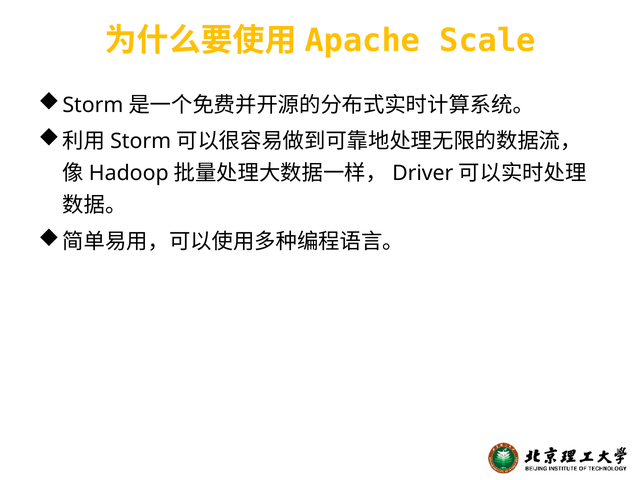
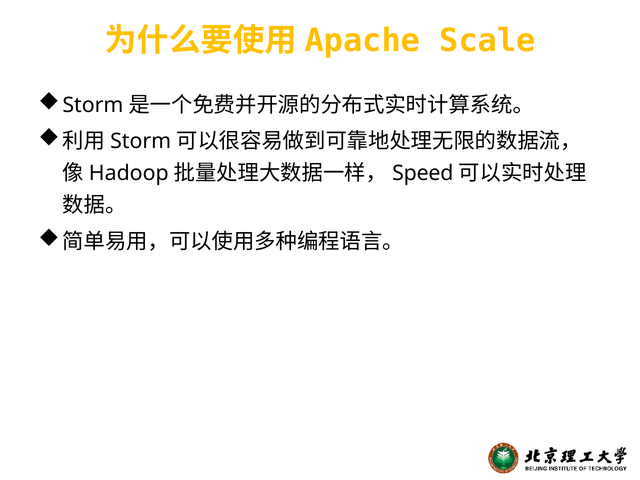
Driver: Driver -> Speed (423, 173)
